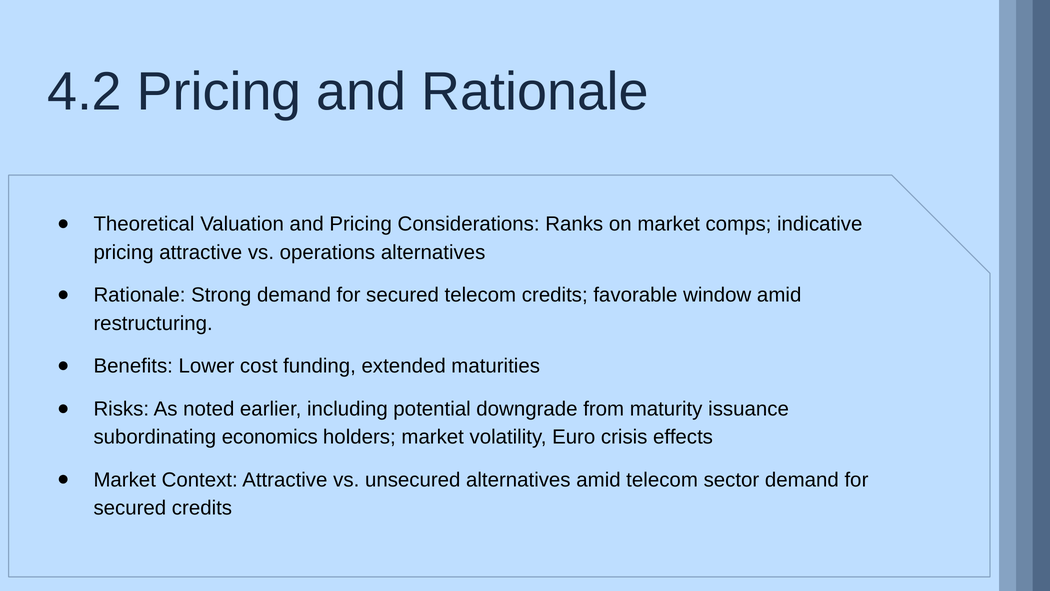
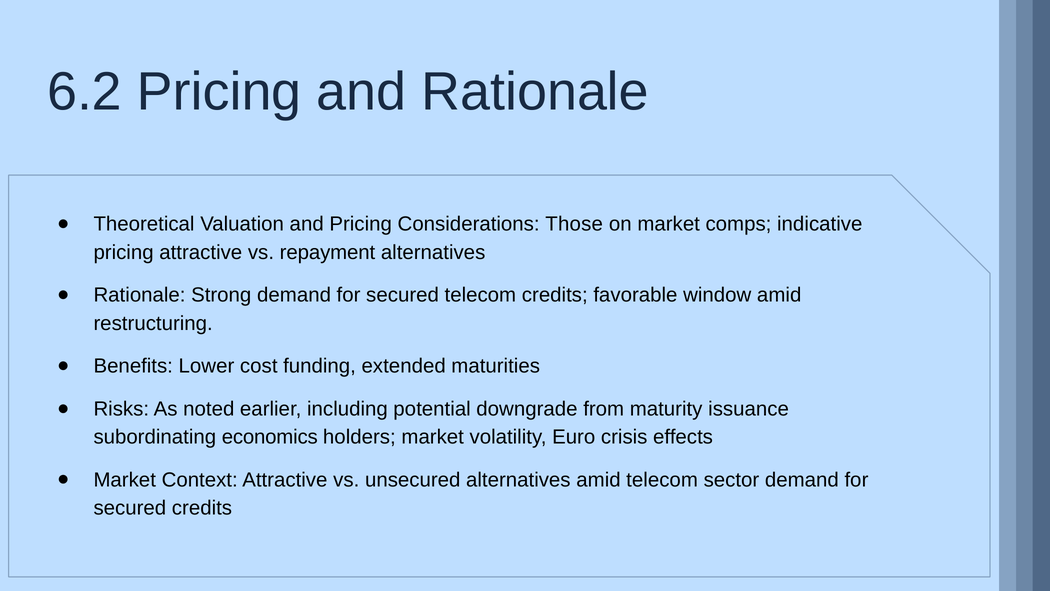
4.2: 4.2 -> 6.2 (84, 92)
Ranks: Ranks -> Those (574, 224)
operations: operations -> repayment (327, 252)
